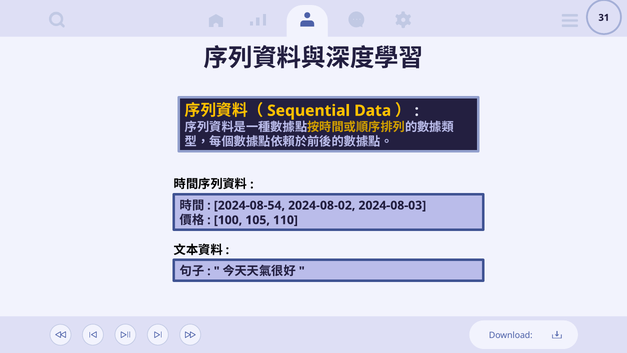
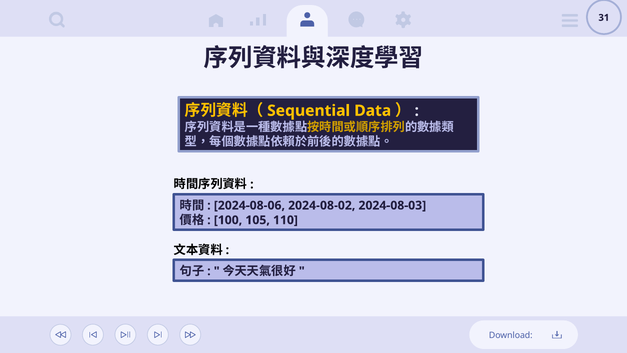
2024-08-54: 2024-08-54 -> 2024-08-06 (249, 205)
